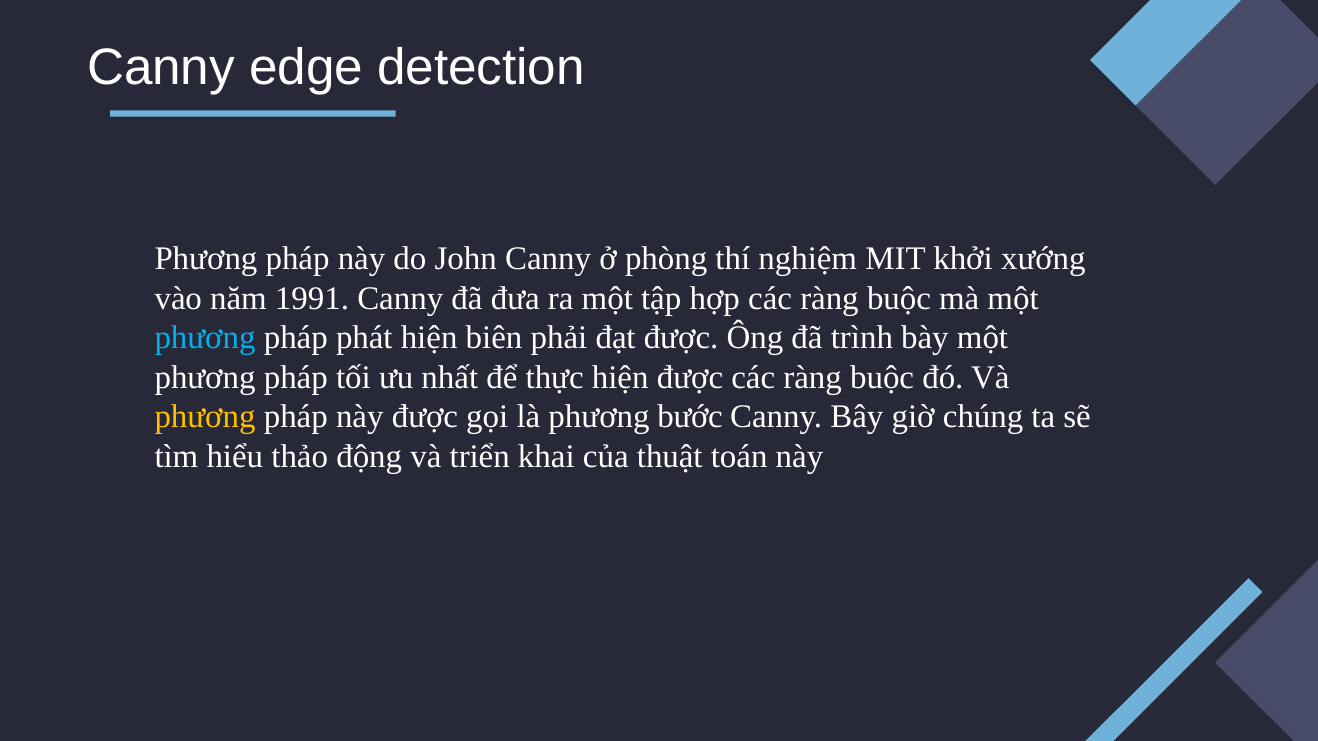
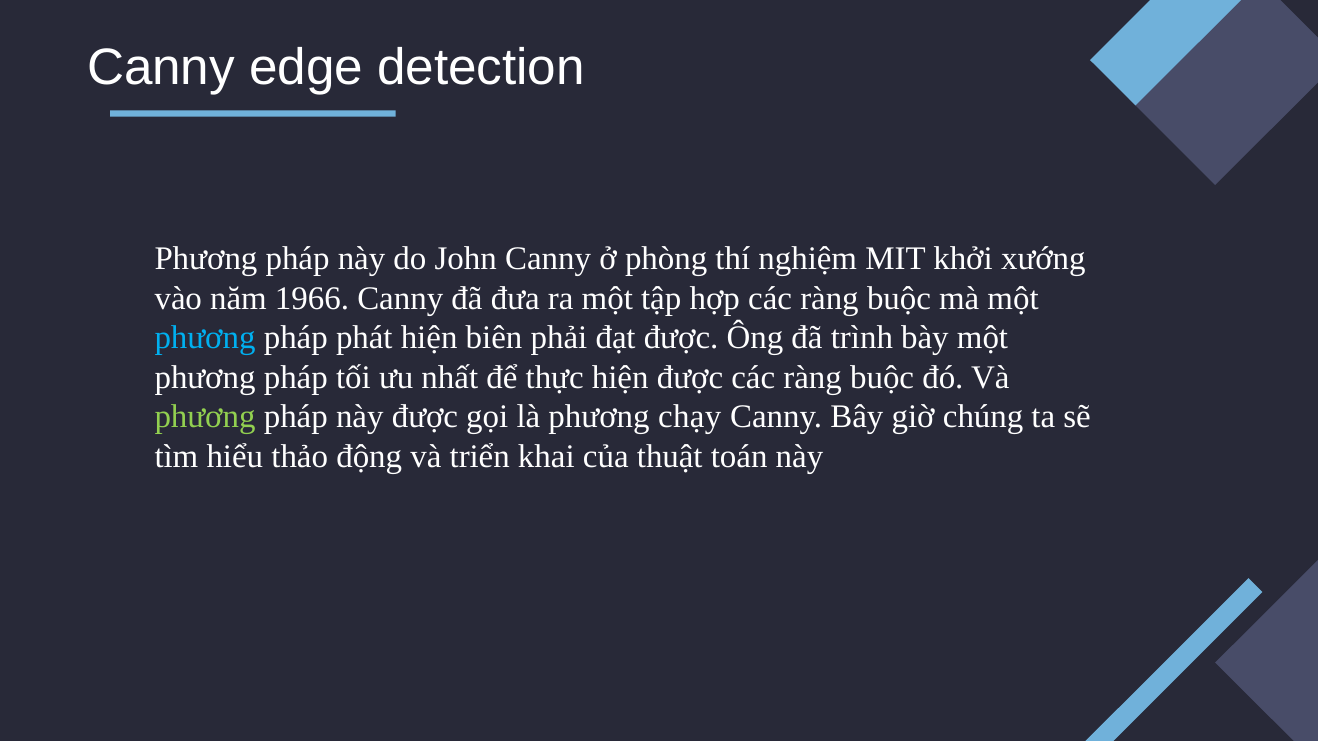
1991: 1991 -> 1966 (312, 299)
phương colour: yellow -> light green (205, 417)
bước: bước -> chạy (690, 417)
